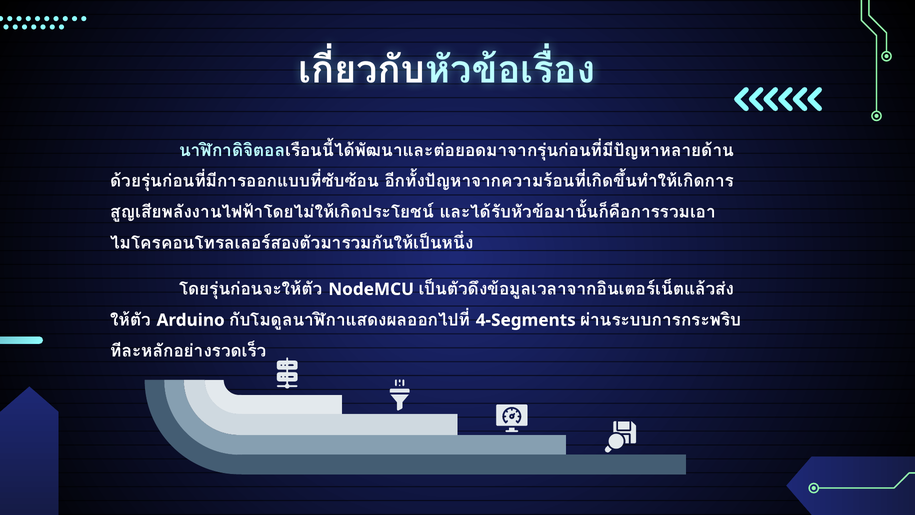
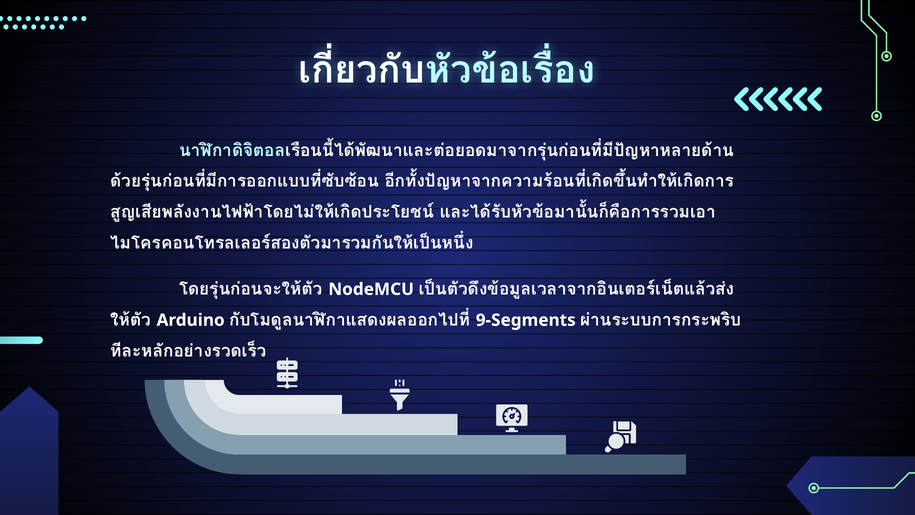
4-Segments: 4-Segments -> 9-Segments (526, 320)
